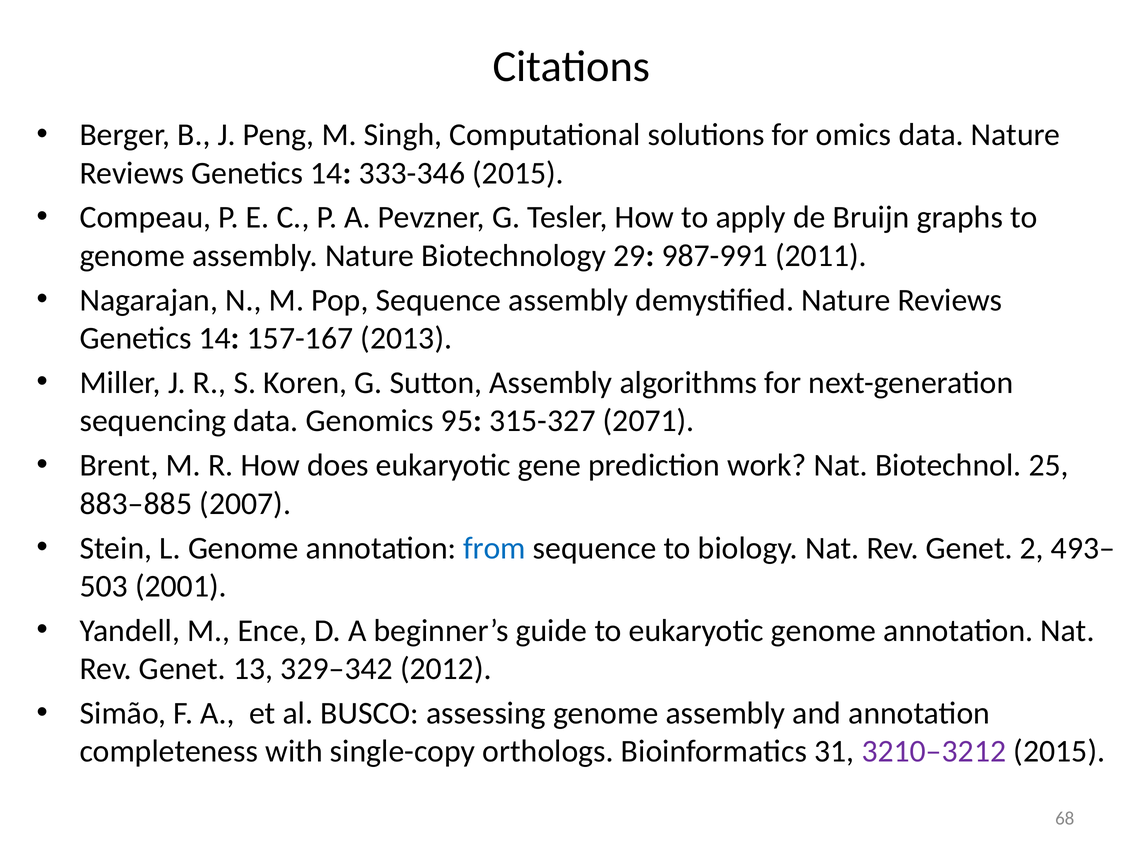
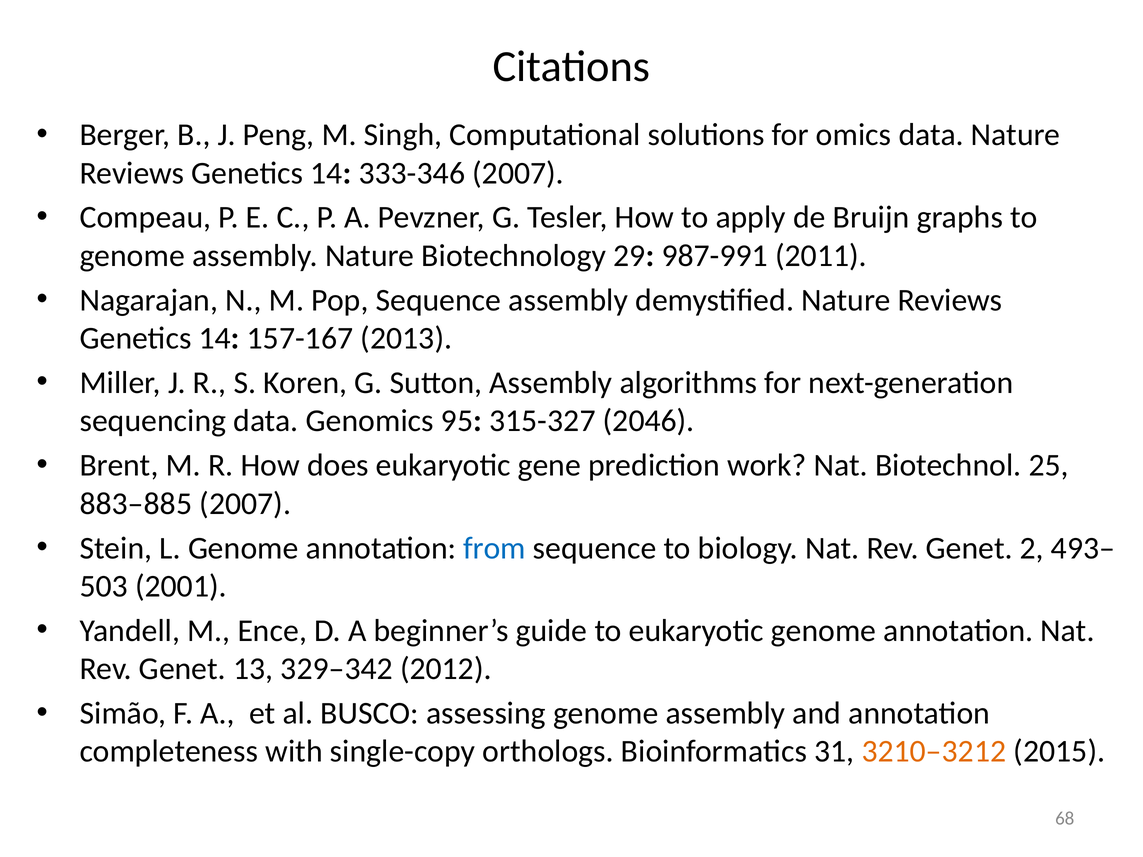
333-346 2015: 2015 -> 2007 (518, 173)
2071: 2071 -> 2046 (649, 421)
3210–3212 colour: purple -> orange (934, 752)
